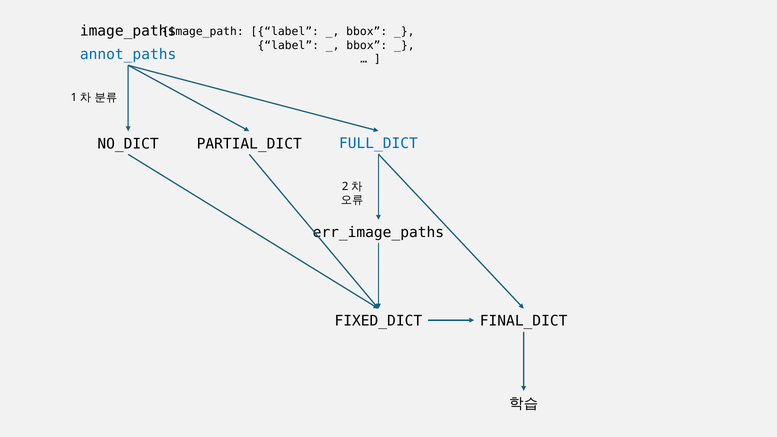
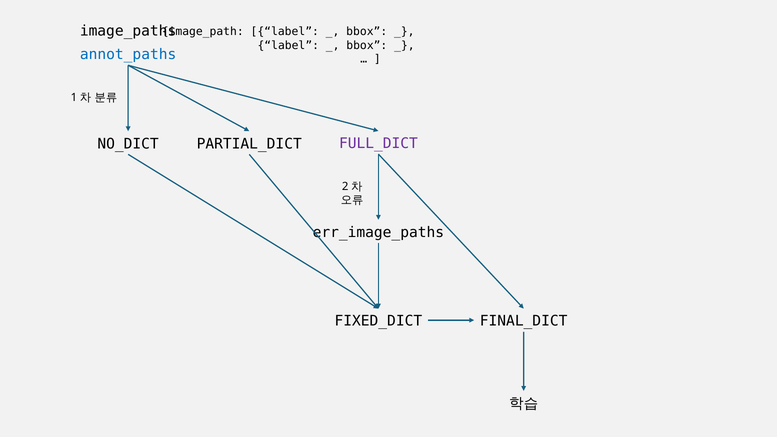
FULL_DICT colour: blue -> purple (378, 144)
